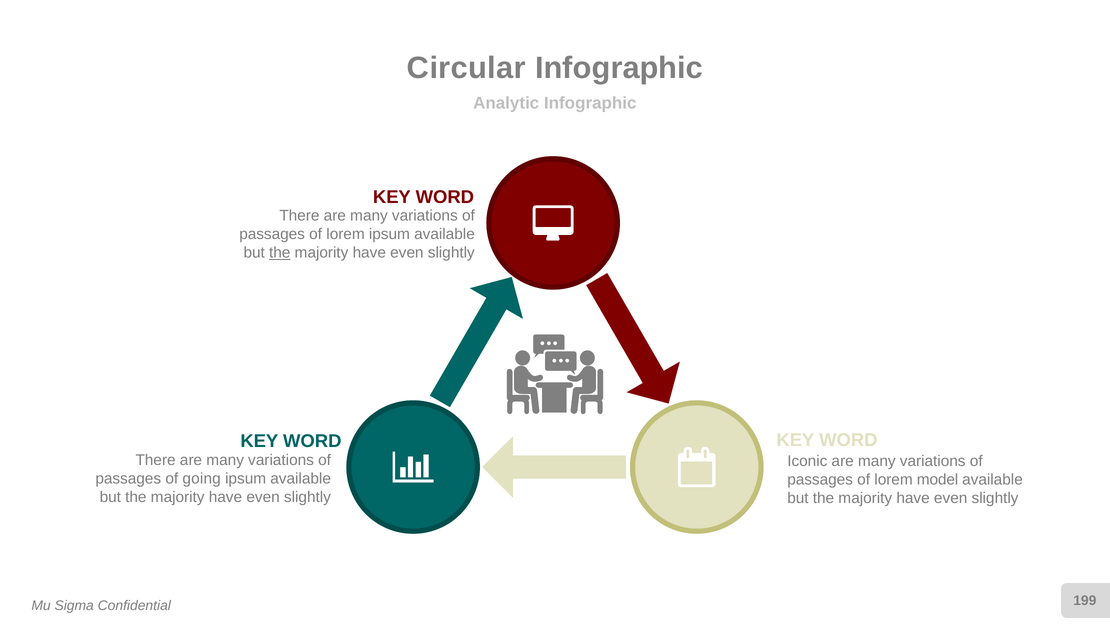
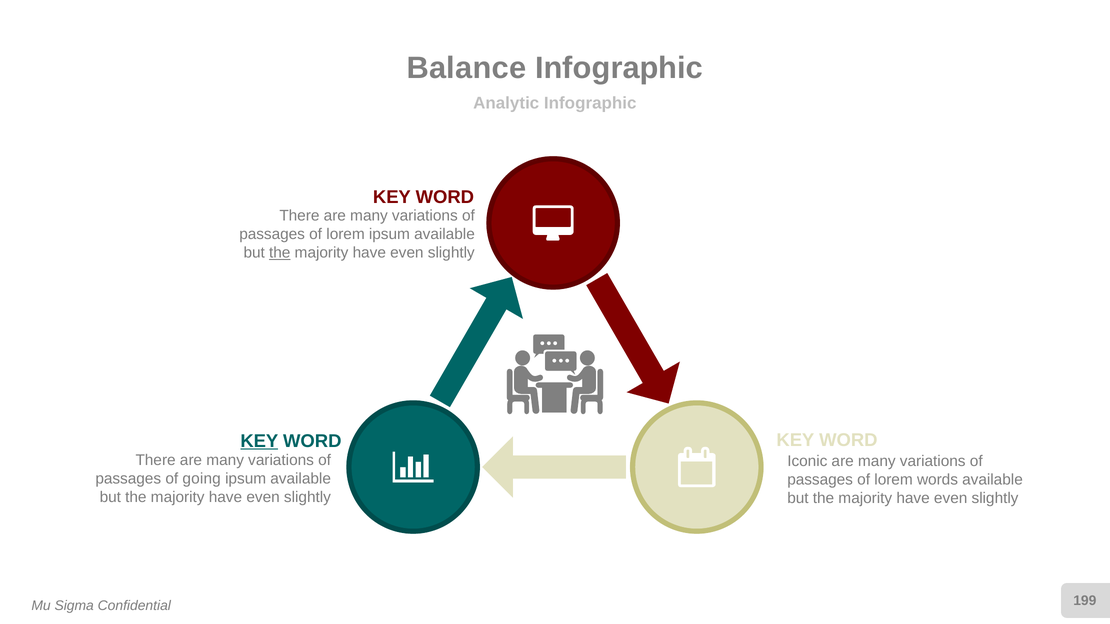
Circular: Circular -> Balance (466, 68)
KEY underline: none -> present (259, 441)
model: model -> words (937, 480)
